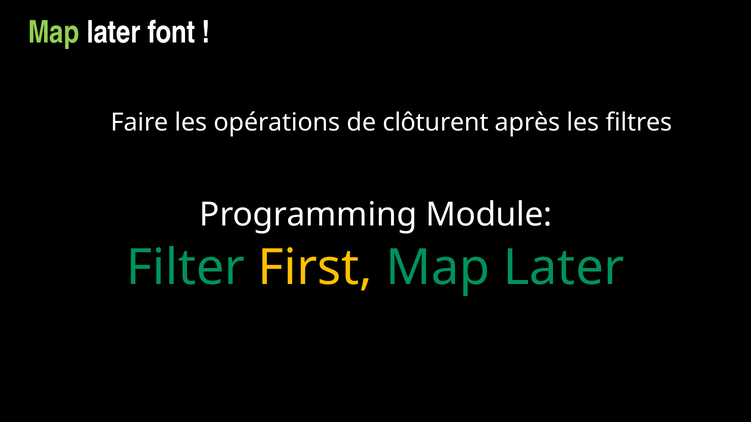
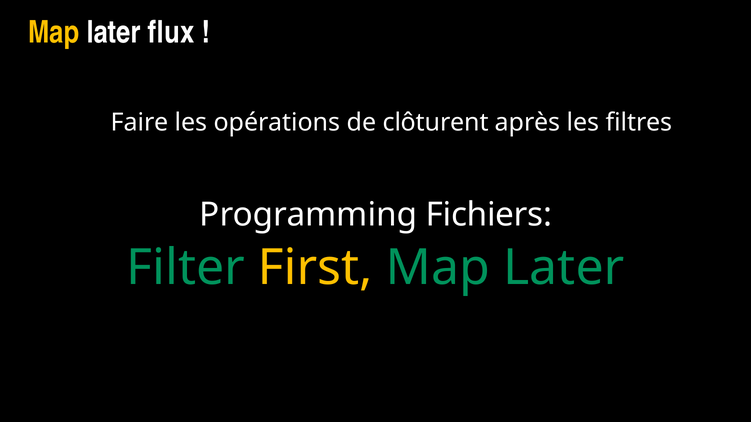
Map colour: light green -> yellow (54, 32)
font: font -> flux (171, 32)
Module: Module -> Fichiers (489, 215)
